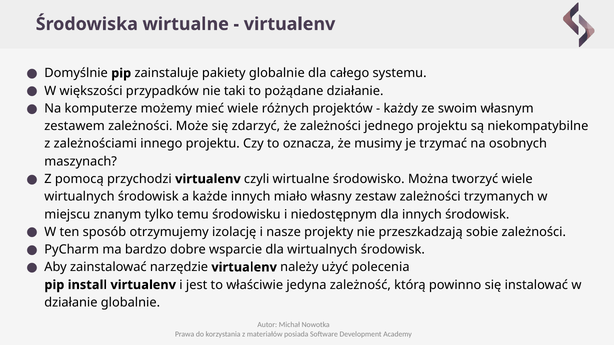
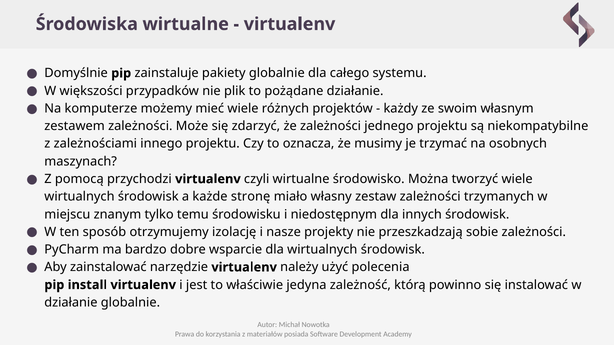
taki: taki -> plik (235, 91)
każde innych: innych -> stronę (251, 197)
